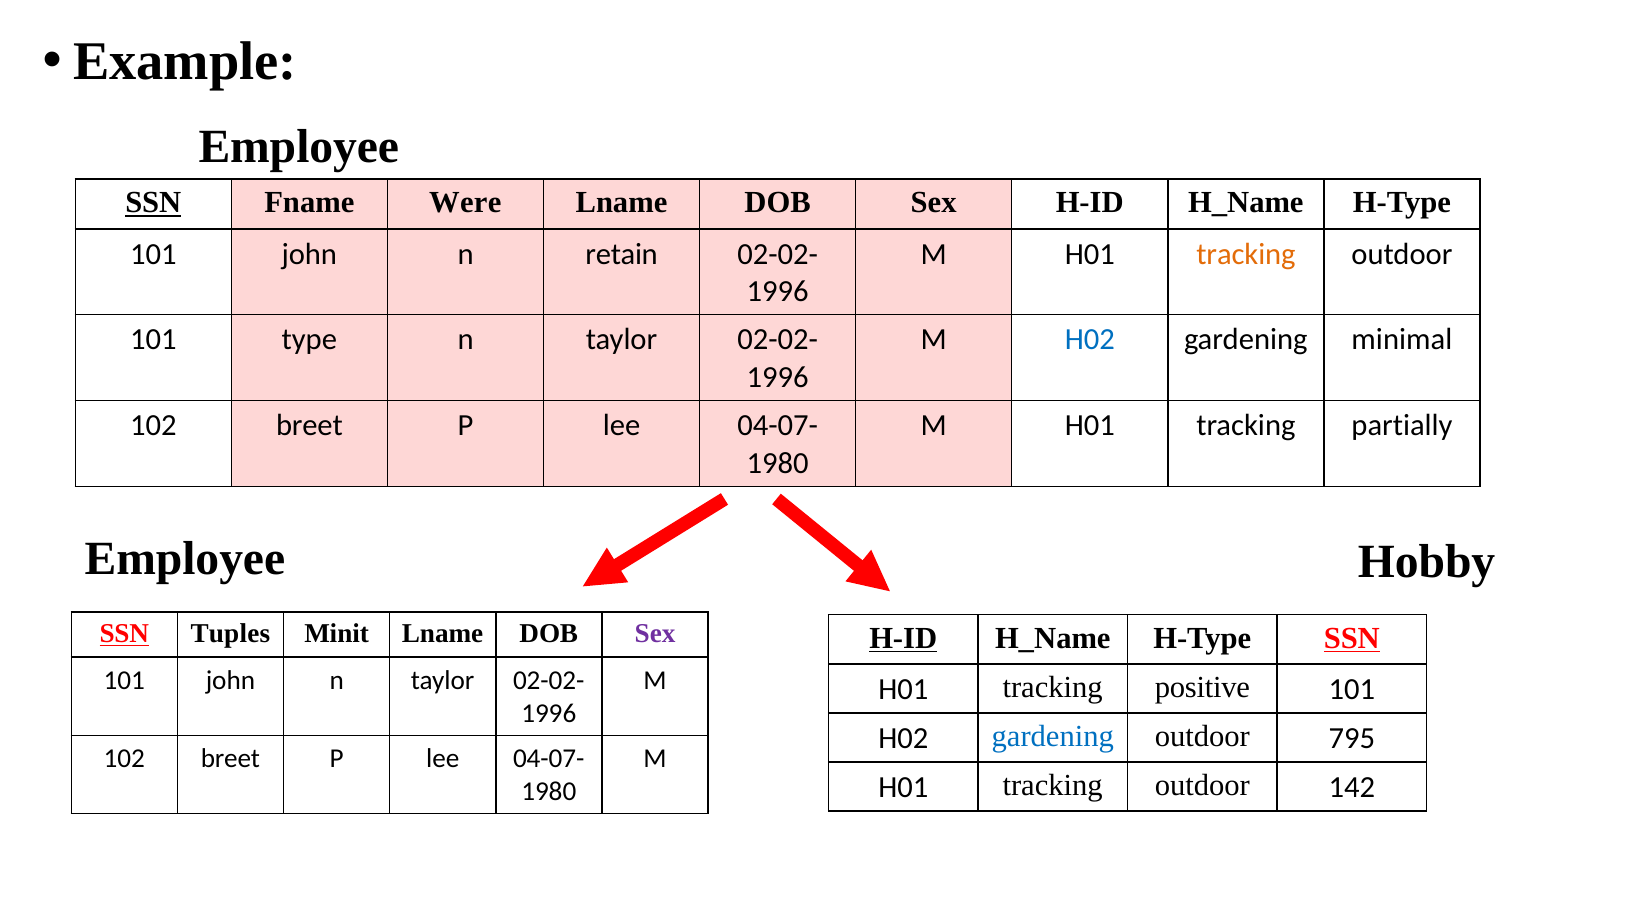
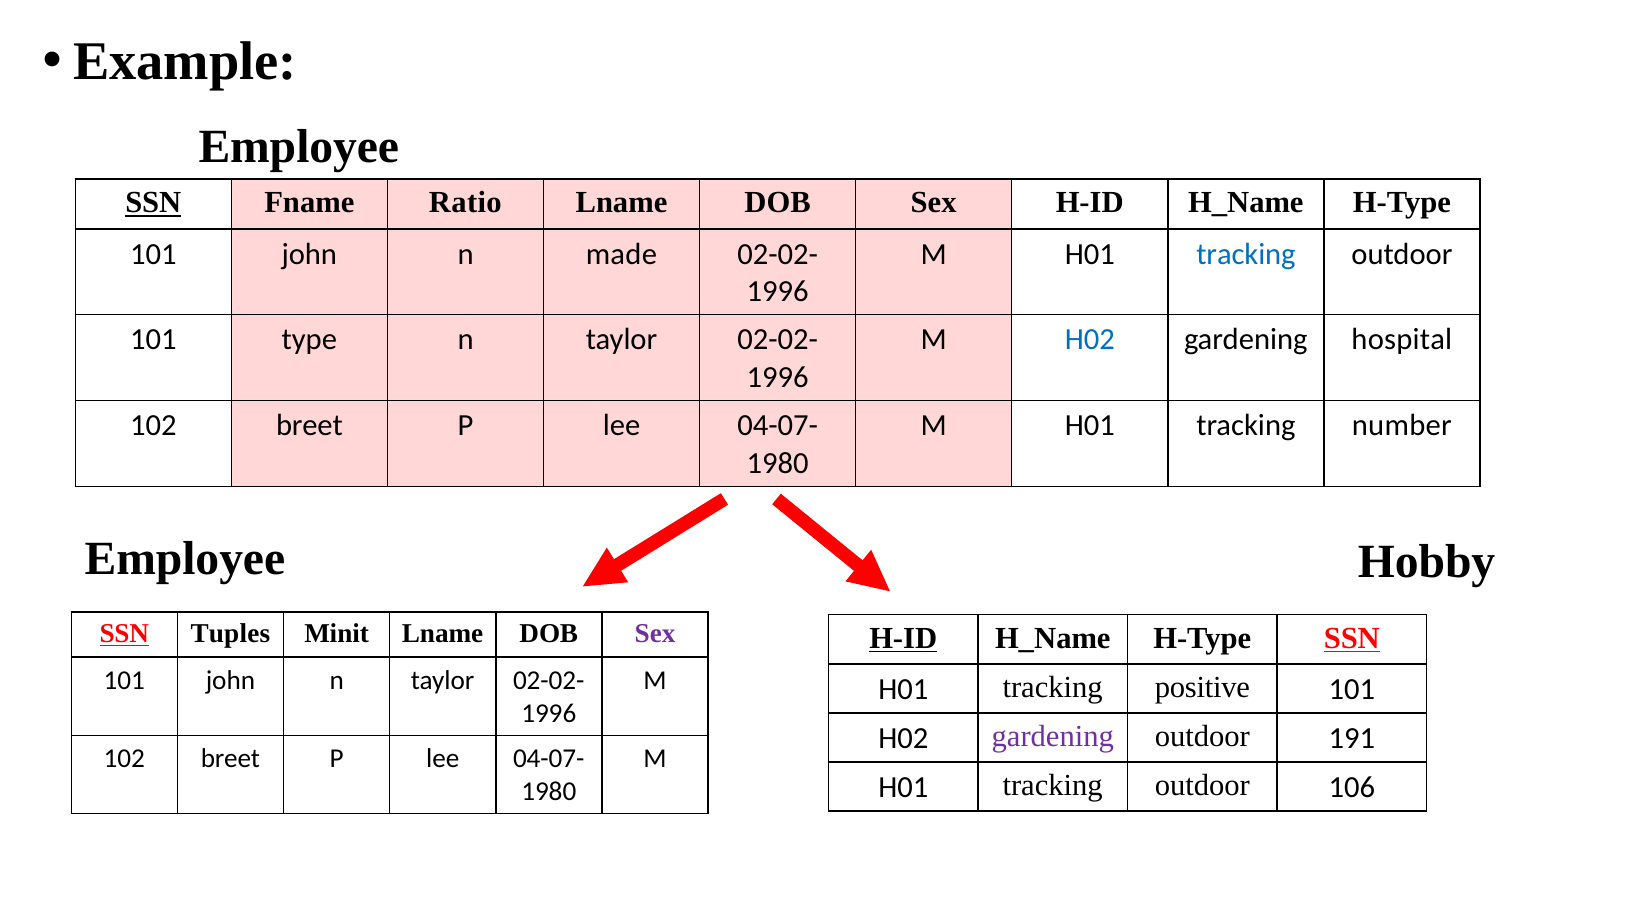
Were: Were -> Ratio (465, 202)
retain: retain -> made (621, 254)
tracking colour: orange -> blue (1246, 254)
minimal: minimal -> hospital (1402, 340)
partially: partially -> number (1402, 425)
gardening colour: blue -> purple (1053, 736)
795: 795 -> 191 (1352, 738)
142: 142 -> 106 (1352, 787)
